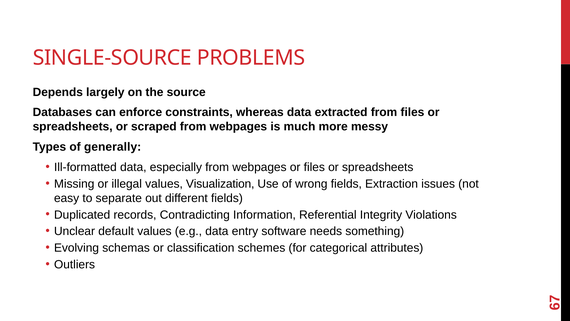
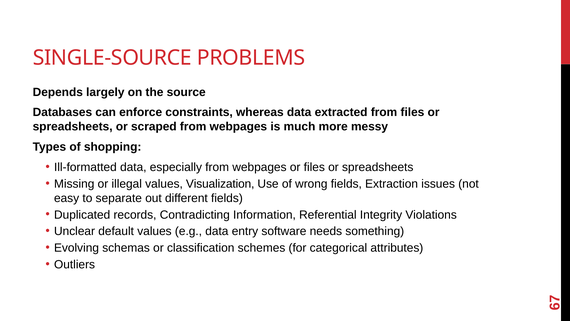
generally: generally -> shopping (113, 147)
